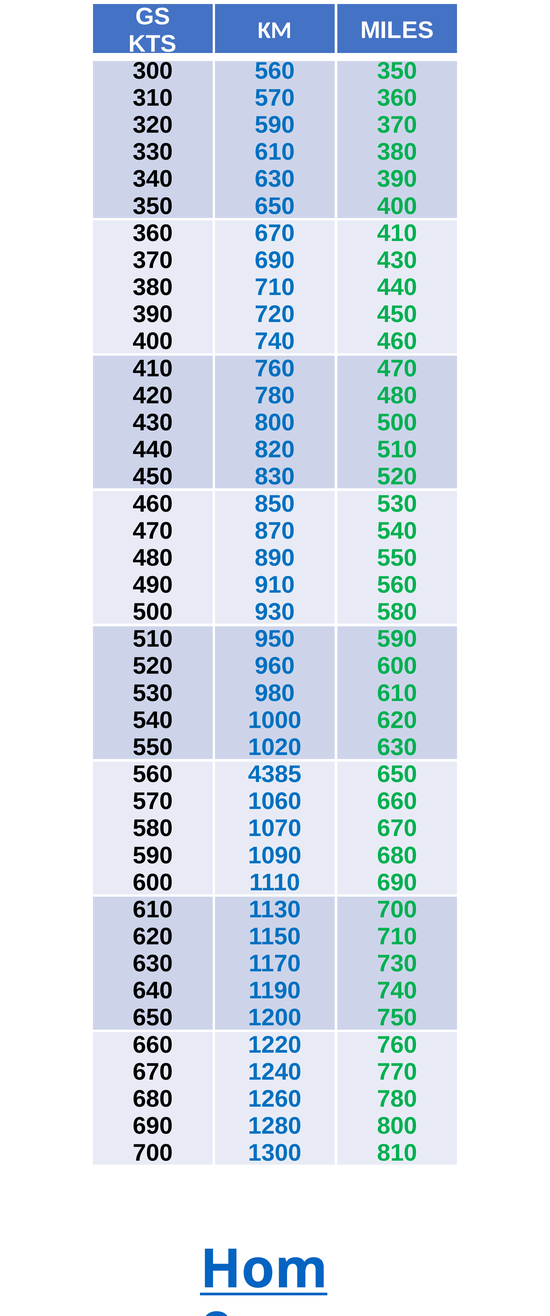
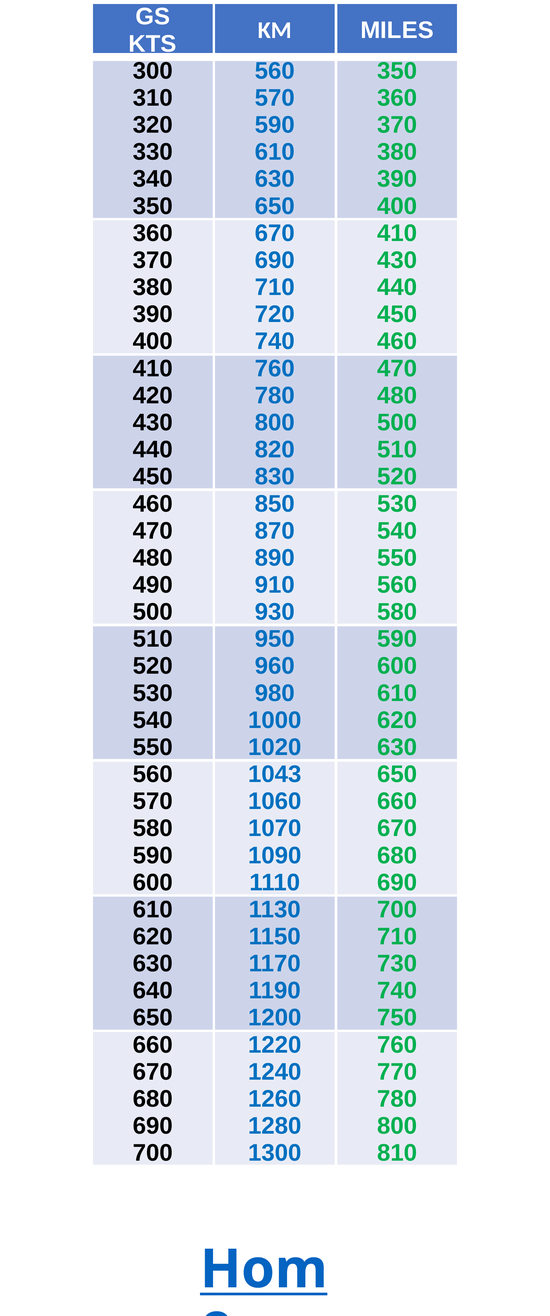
4385: 4385 -> 1043 (275, 774)
